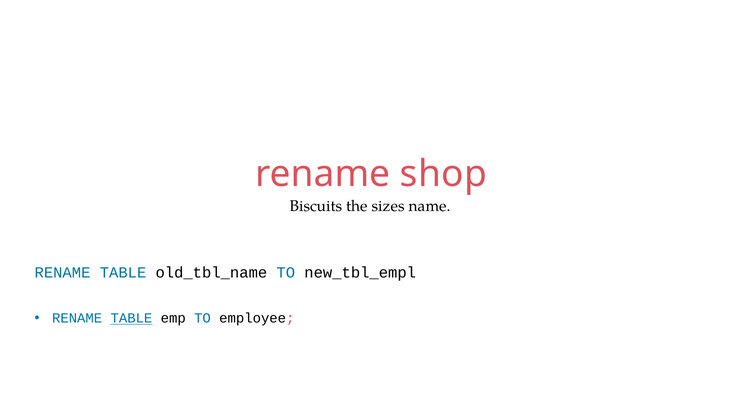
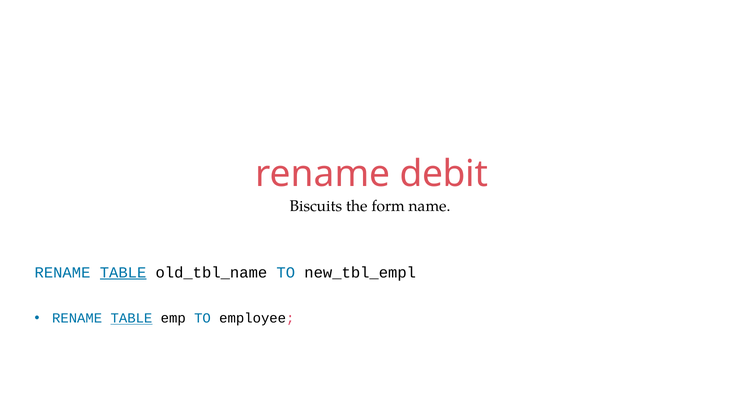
shop: shop -> debit (444, 174)
sizes: sizes -> form (388, 206)
TABLE underline: none -> present (123, 272)
